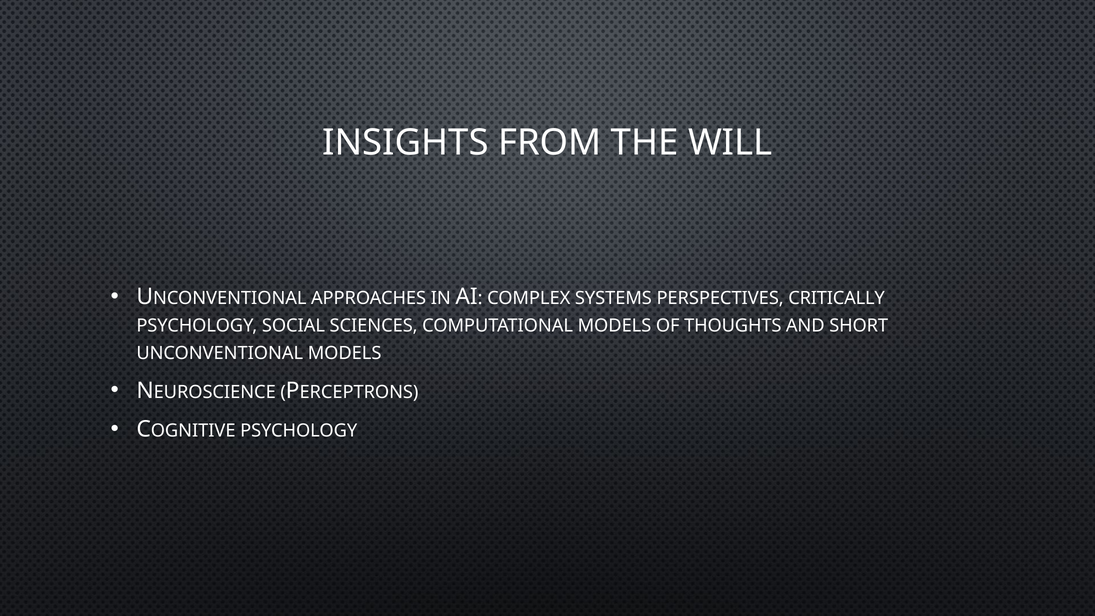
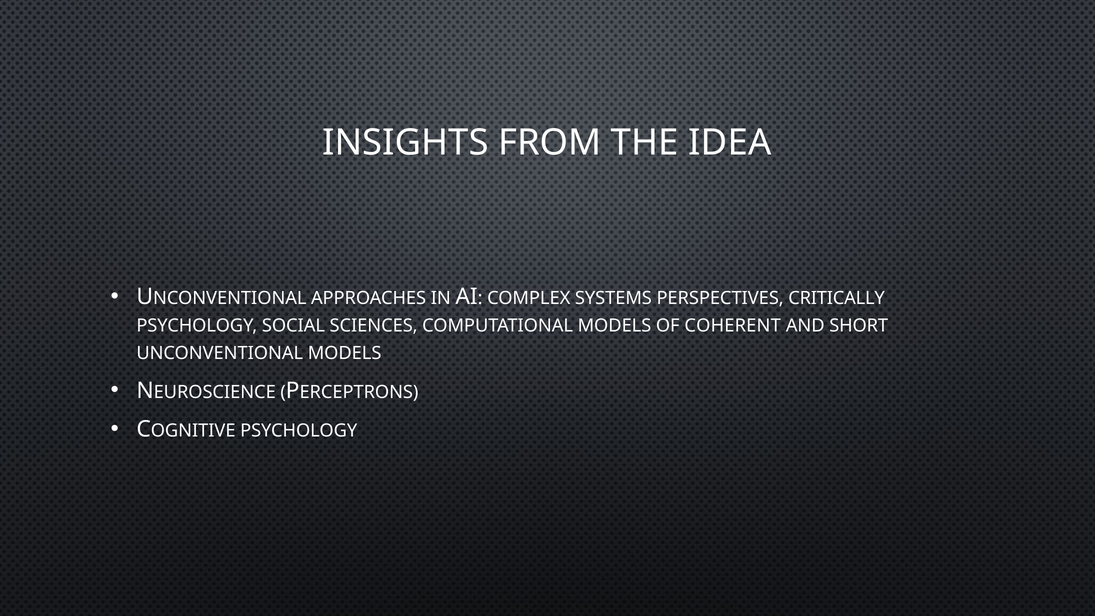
WILL: WILL -> IDEA (730, 143)
THOUGHTS: THOUGHTS -> COHERENT (733, 326)
